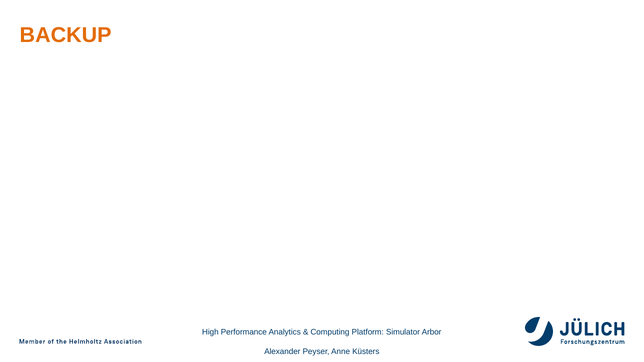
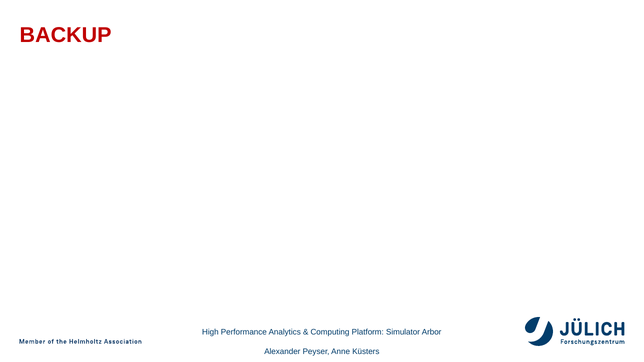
BACKUP colour: orange -> red (66, 35)
